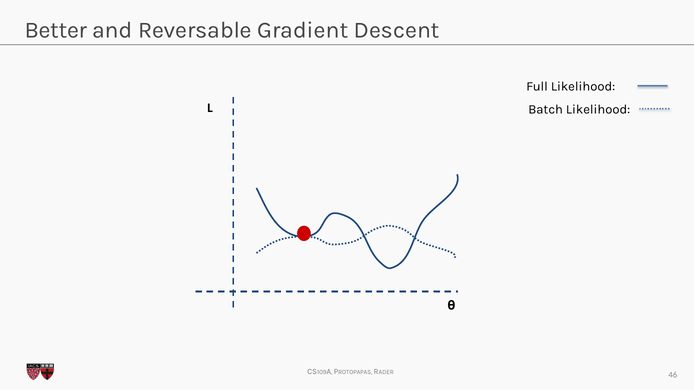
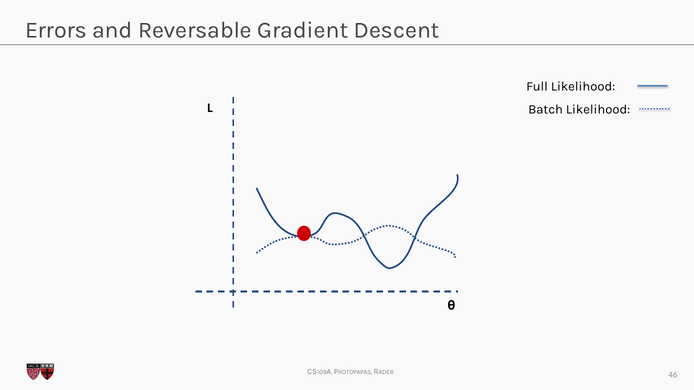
Better: Better -> Errors (56, 30)
